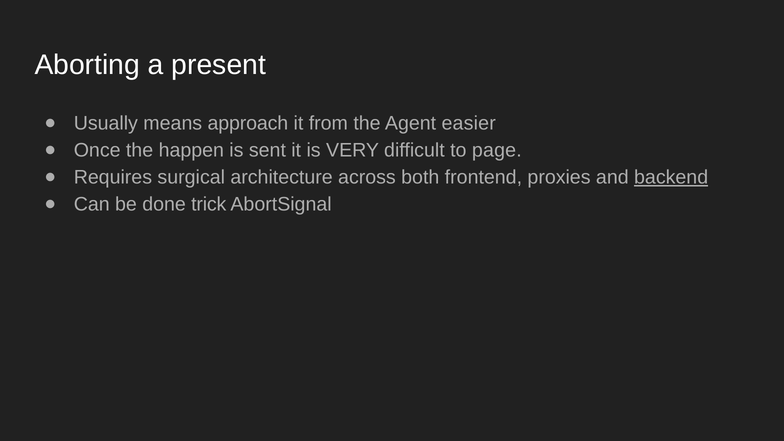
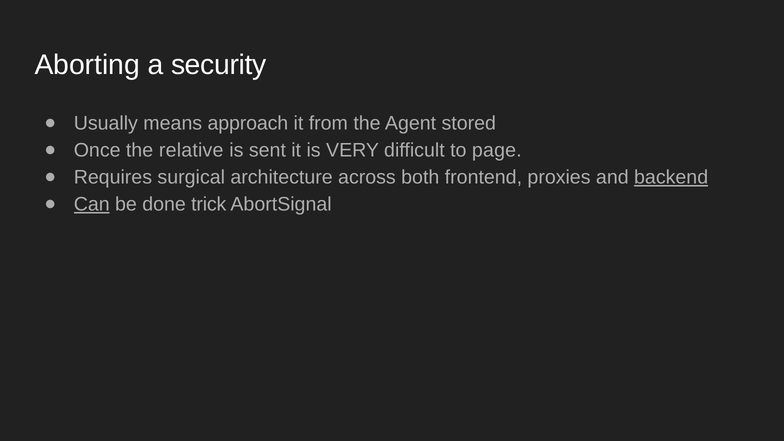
present: present -> security (219, 65)
easier: easier -> stored (469, 123)
happen: happen -> relative (191, 150)
Can underline: none -> present (92, 204)
